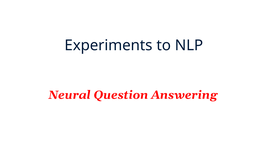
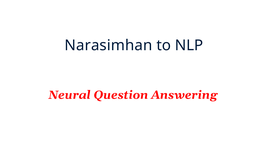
Experiments: Experiments -> Narasimhan (108, 45)
